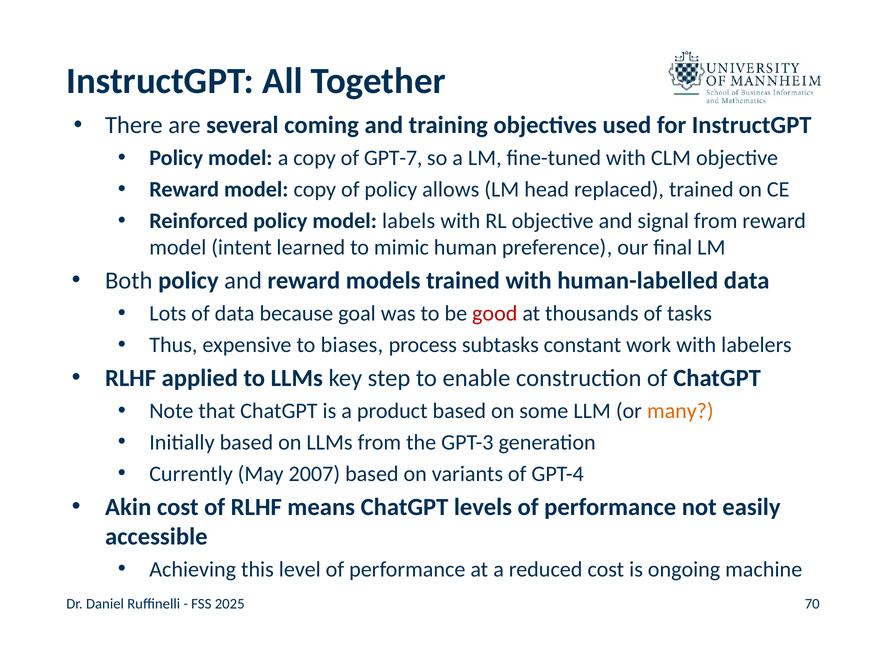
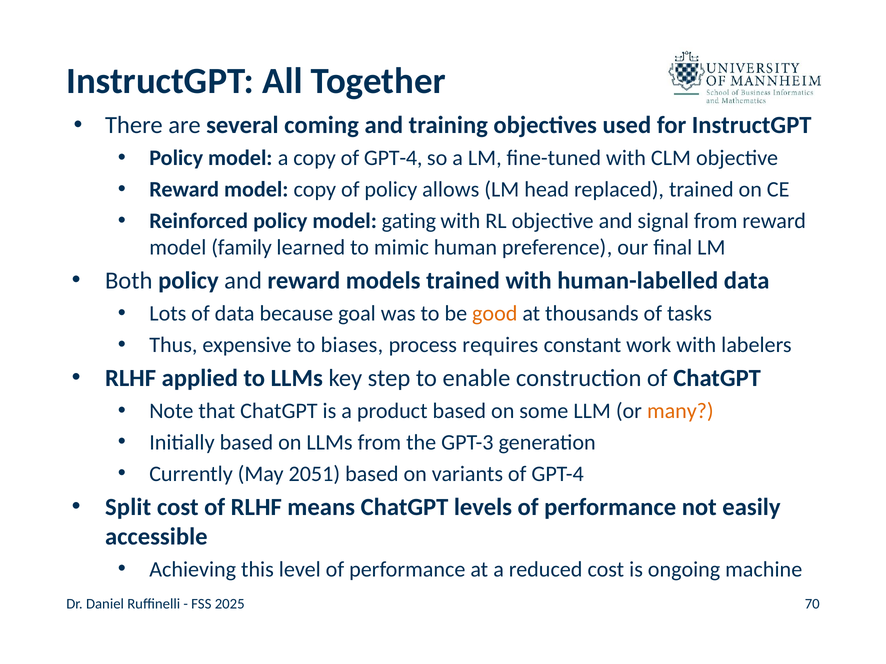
copy of GPT-7: GPT-7 -> GPT-4 (393, 158)
labels: labels -> gating (409, 221)
intent: intent -> family (242, 248)
good colour: red -> orange (495, 314)
subtasks: subtasks -> requires (500, 345)
2007: 2007 -> 2051 (314, 474)
Akin: Akin -> Split (128, 507)
